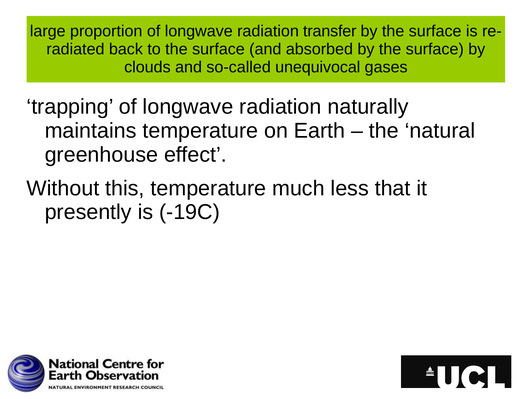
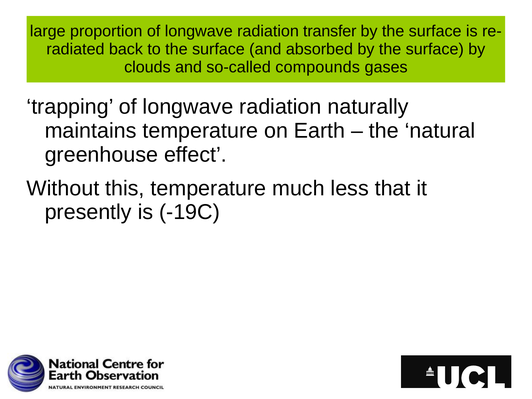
unequivocal: unequivocal -> compounds (318, 67)
